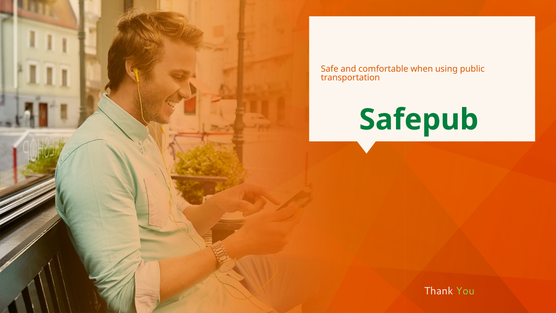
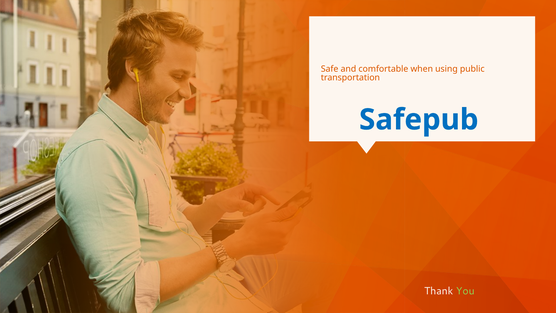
Safepub colour: green -> blue (419, 120)
